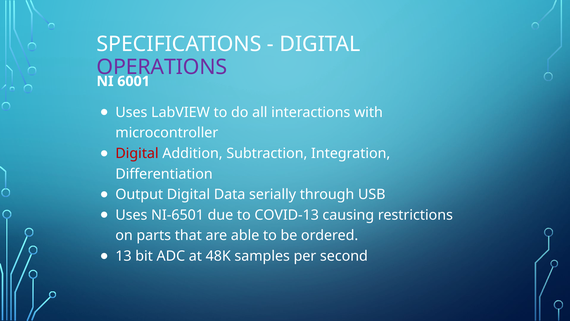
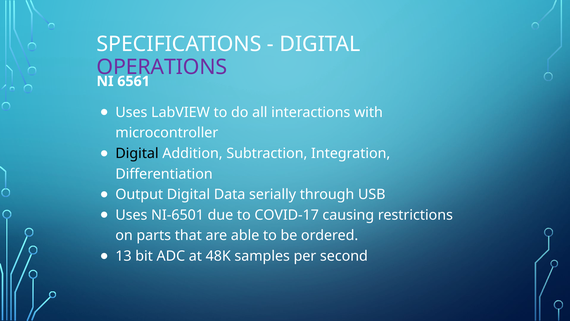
6001: 6001 -> 6561 (134, 81)
Digital colour: red -> black (137, 153)
COVID-13: COVID-13 -> COVID-17 (287, 215)
